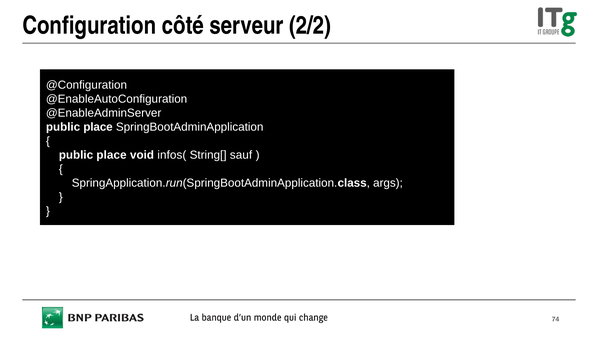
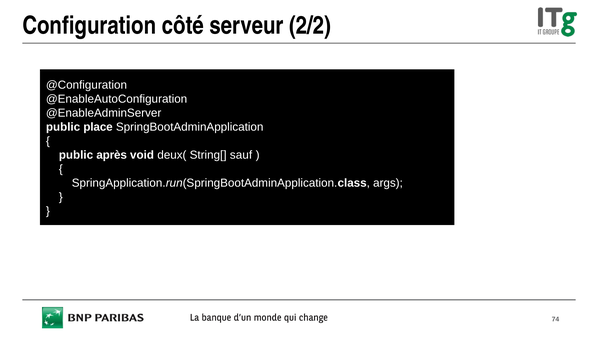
place: place -> après (112, 155)
infos(: infos( -> deux( (172, 155)
